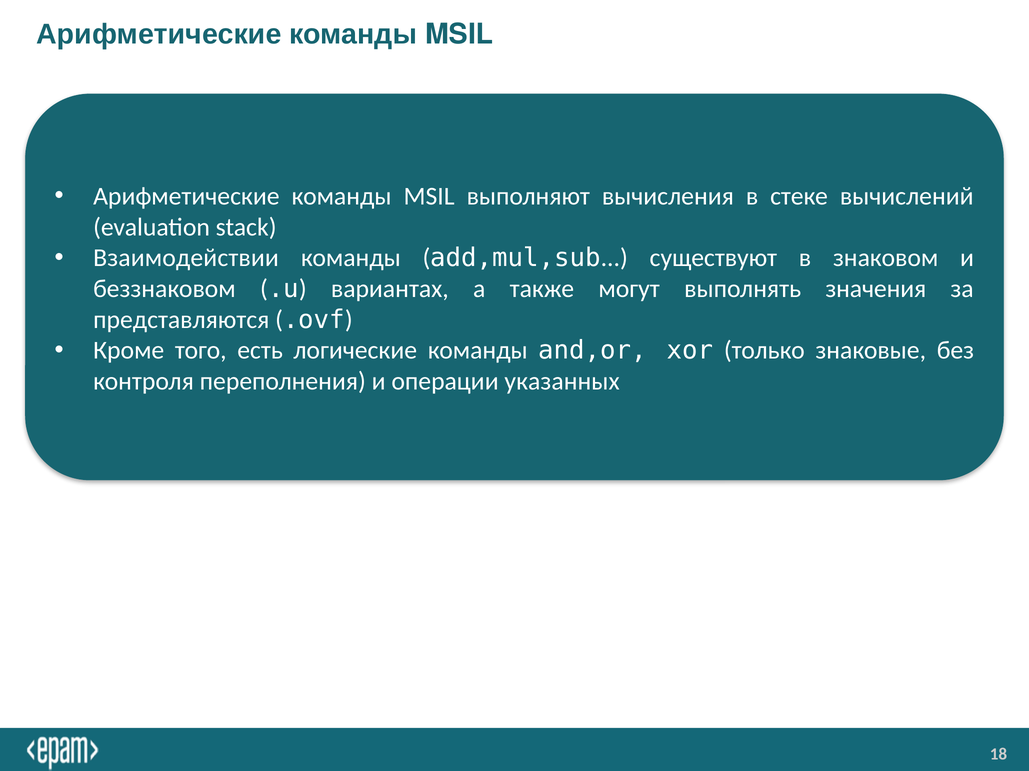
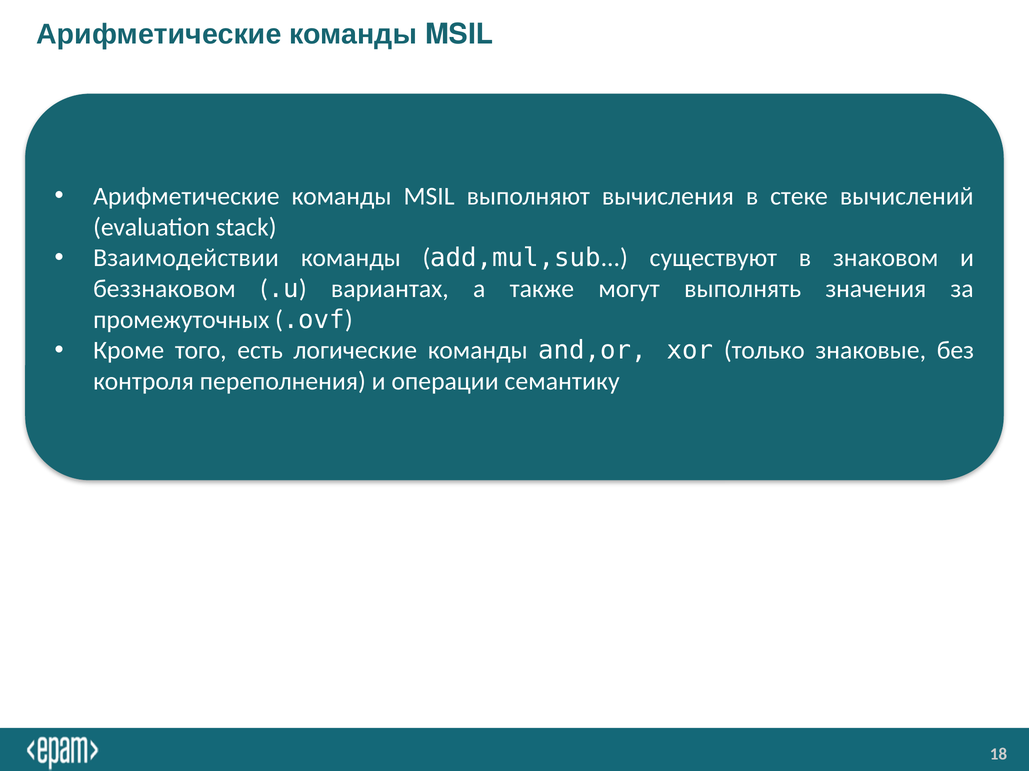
представляются: представляются -> промежуточных (181, 320)
указанных: указанных -> семантику (562, 382)
